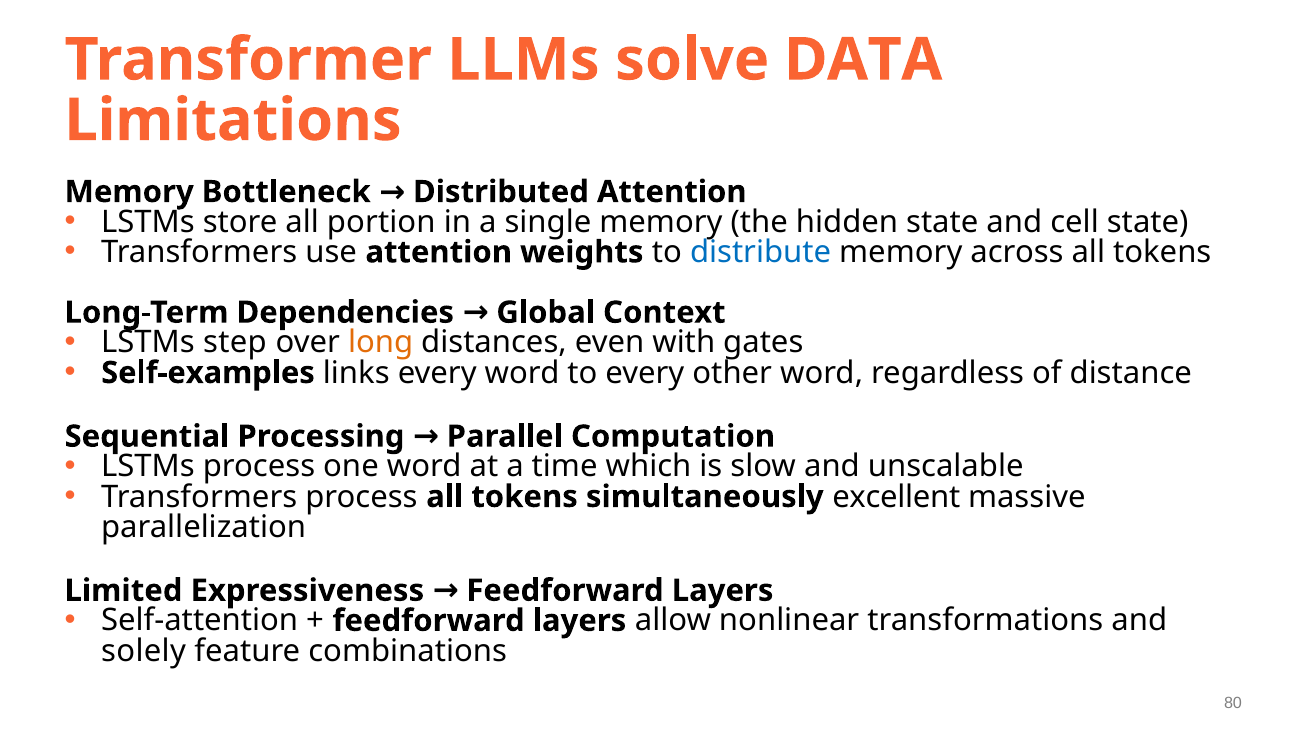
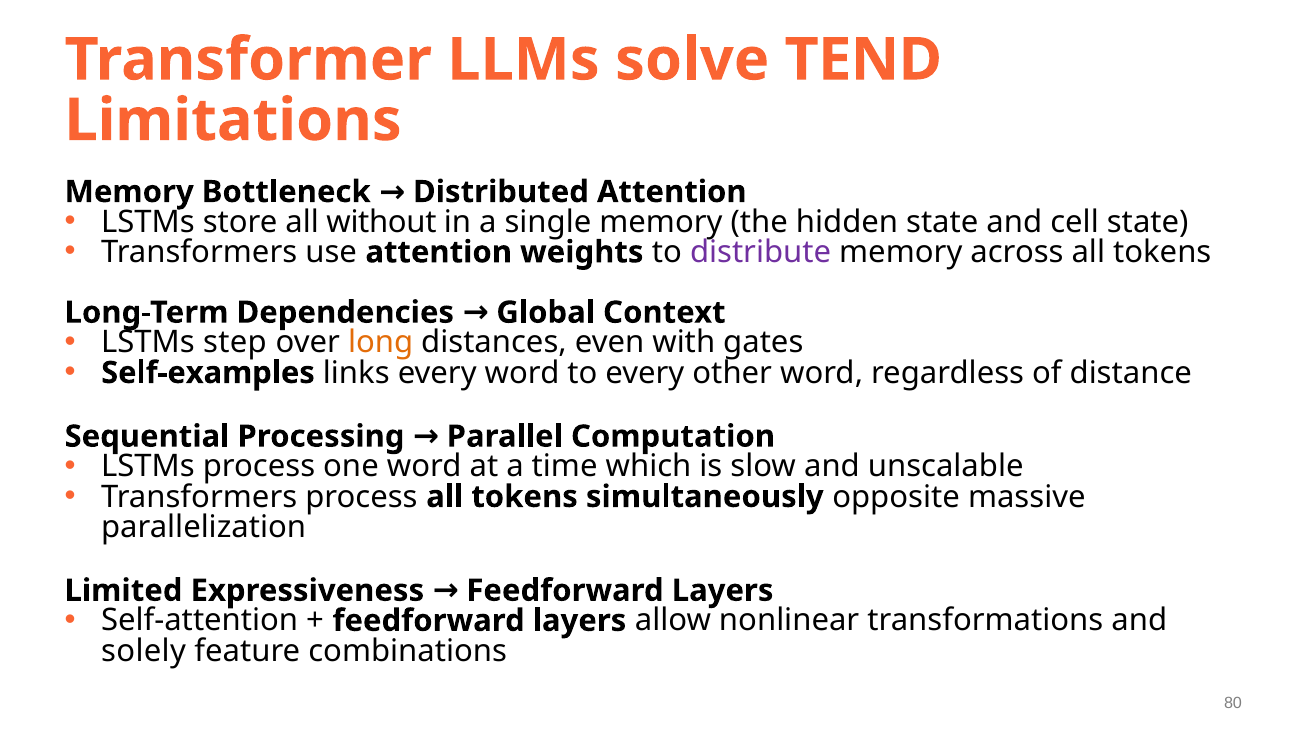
DATA: DATA -> TEND (863, 60)
portion: portion -> without (381, 222)
distribute colour: blue -> purple (761, 252)
excellent: excellent -> opposite (896, 497)
